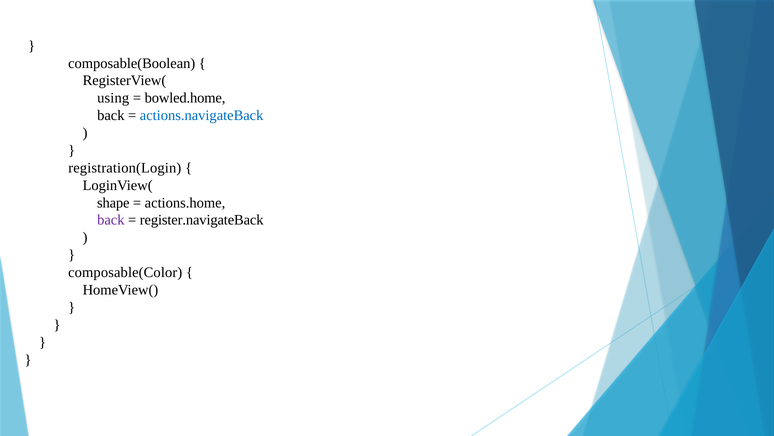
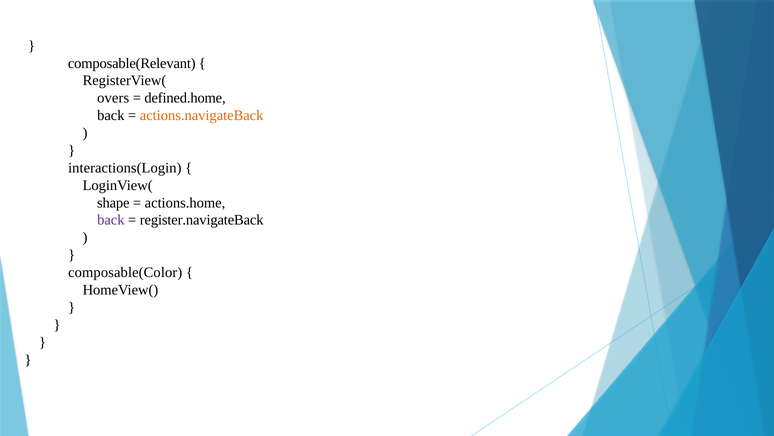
composable(Boolean: composable(Boolean -> composable(Relevant (132, 63)
using: using -> overs (113, 98)
bowled.home: bowled.home -> defined.home (185, 98)
actions.navigateBack colour: blue -> orange (202, 115)
registration(Login: registration(Login -> interactions(Login (125, 168)
